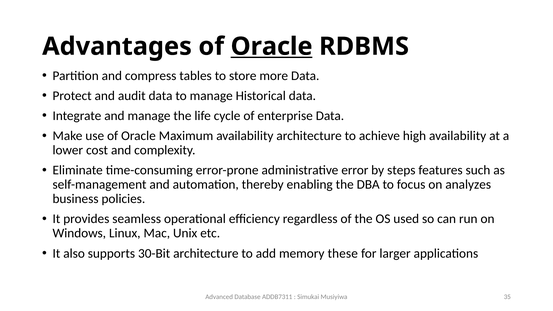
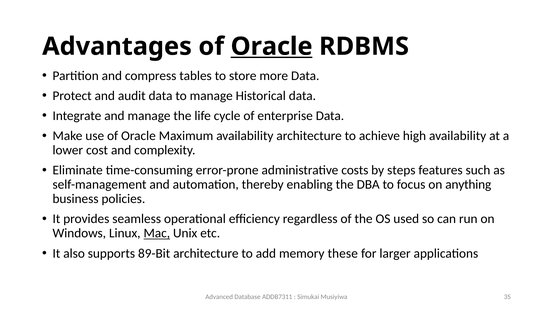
error: error -> costs (355, 170)
analyzes: analyzes -> anything (468, 185)
Mac underline: none -> present (157, 233)
30-Bit: 30-Bit -> 89-Bit (154, 253)
